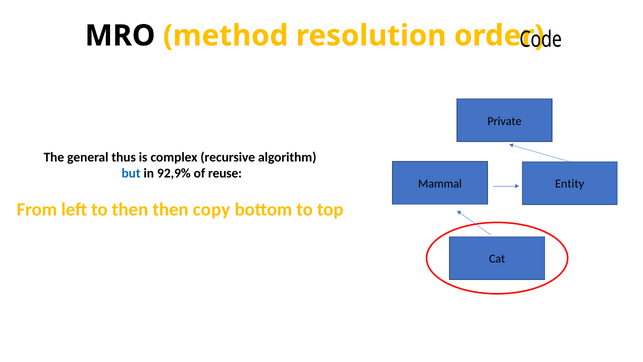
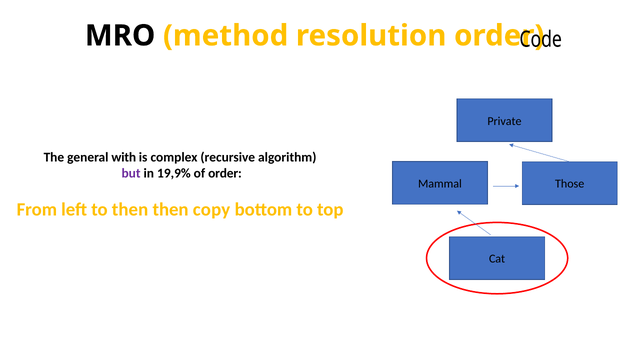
thus: thus -> with (124, 157)
but colour: blue -> purple (131, 173)
92,9%: 92,9% -> 19,9% (174, 173)
of reuse: reuse -> order (225, 173)
Entity: Entity -> Those (570, 184)
